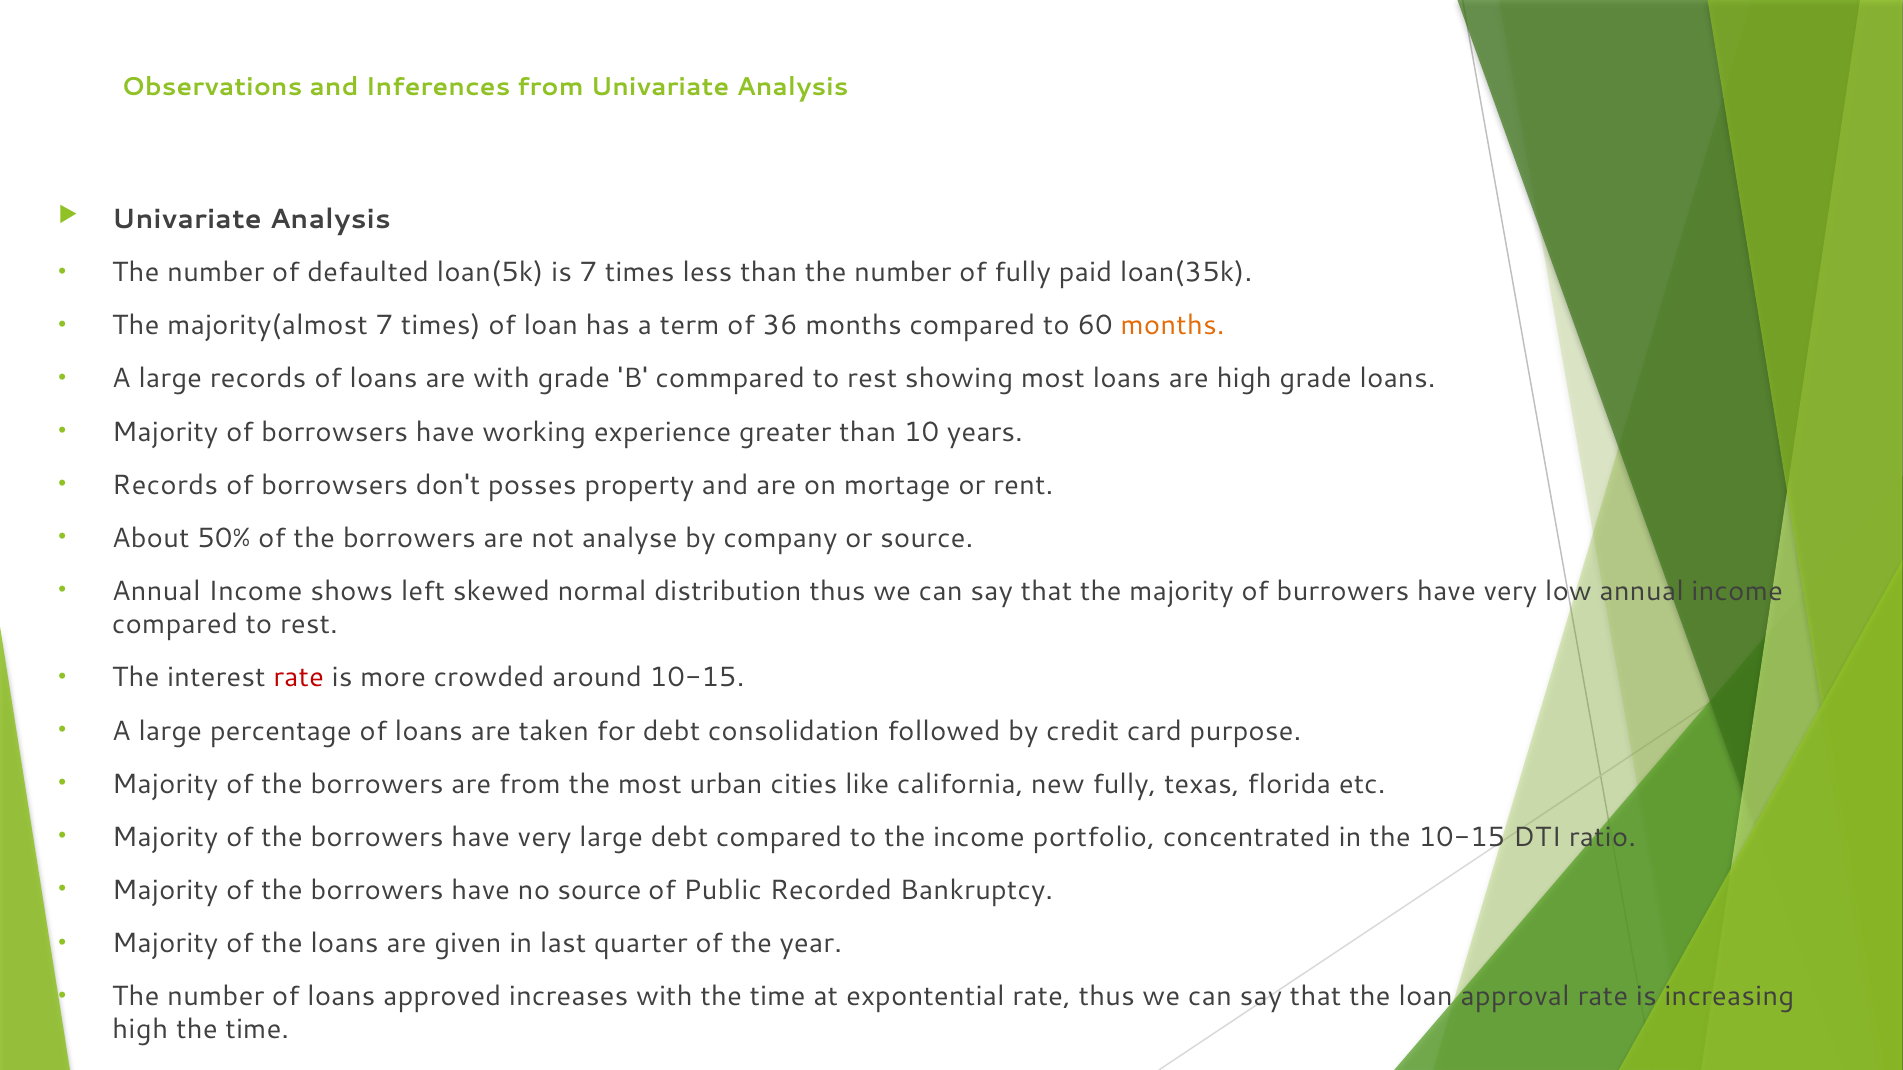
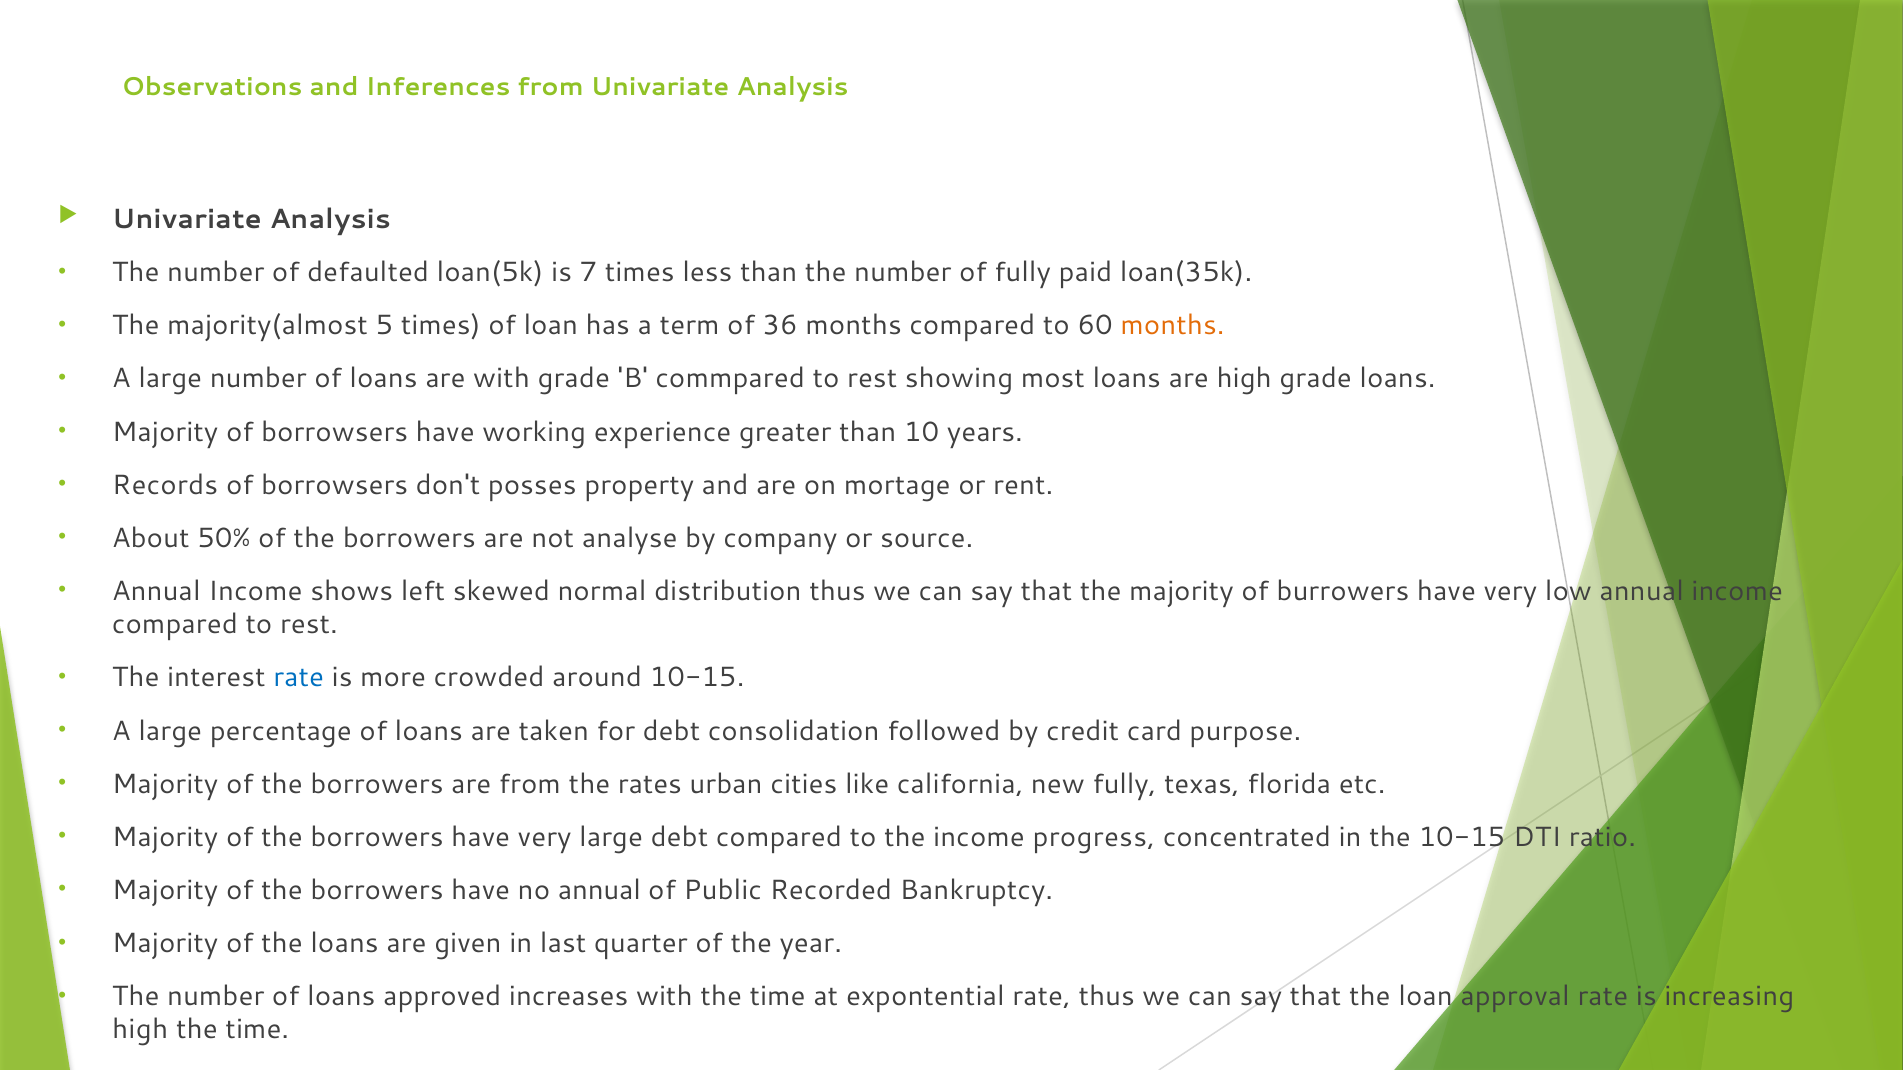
majority(almost 7: 7 -> 5 (384, 326)
large records: records -> number (258, 379)
rate colour: red -> blue (299, 678)
the most: most -> rates (650, 784)
portfolio: portfolio -> progress (1094, 837)
no source: source -> annual (599, 891)
